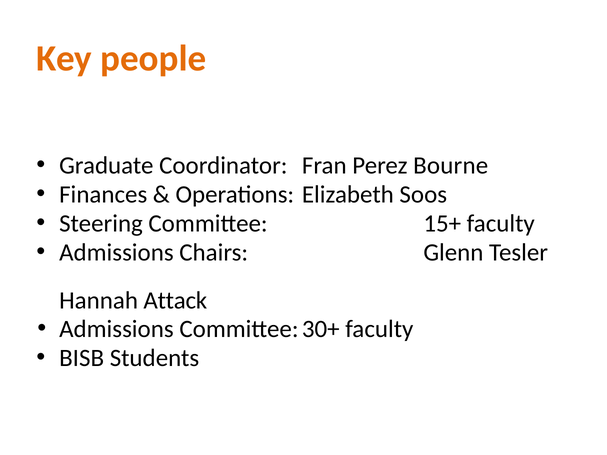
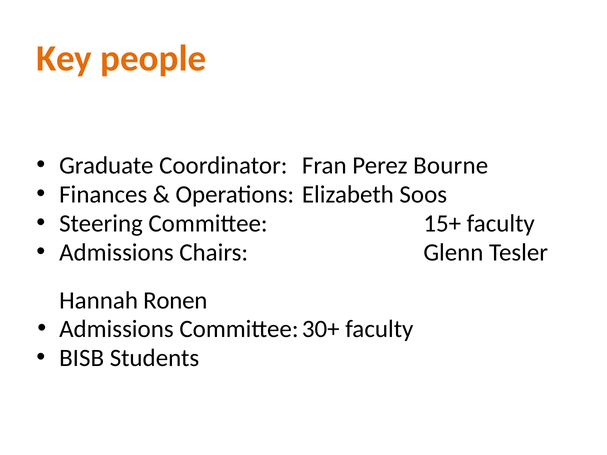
Attack: Attack -> Ronen (175, 300)
